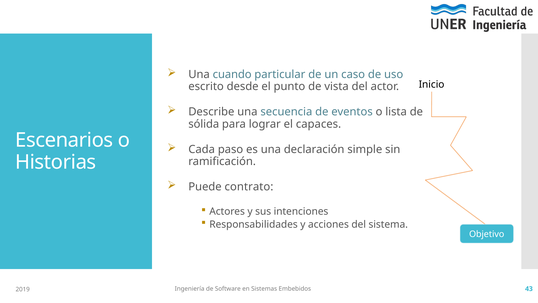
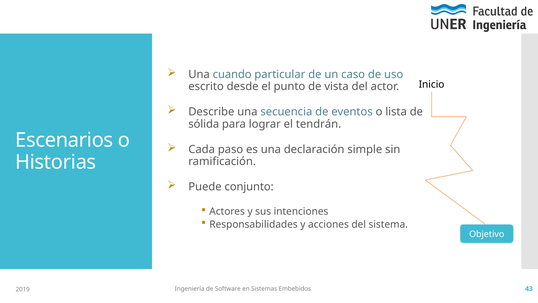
capaces: capaces -> tendrán (319, 124)
contrato: contrato -> conjunto (249, 187)
